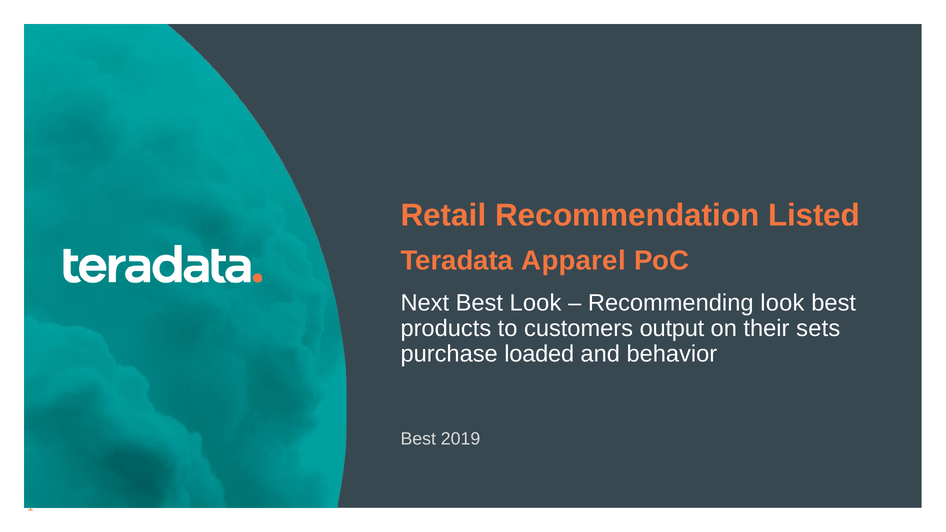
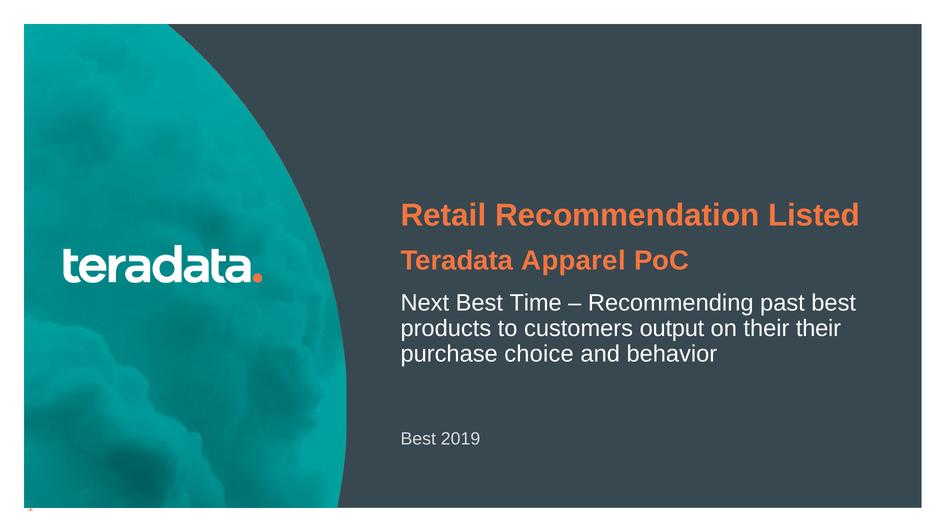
Best Look: Look -> Time (536, 303)
Recommending look: look -> past (782, 303)
their sets: sets -> their (818, 328)
loaded: loaded -> choice (539, 354)
